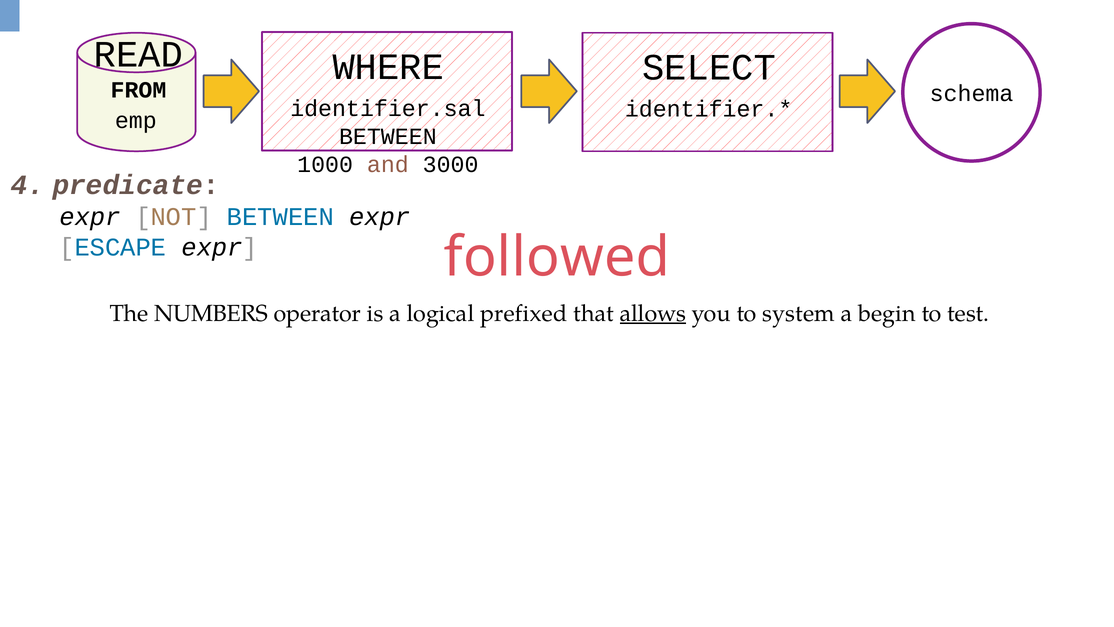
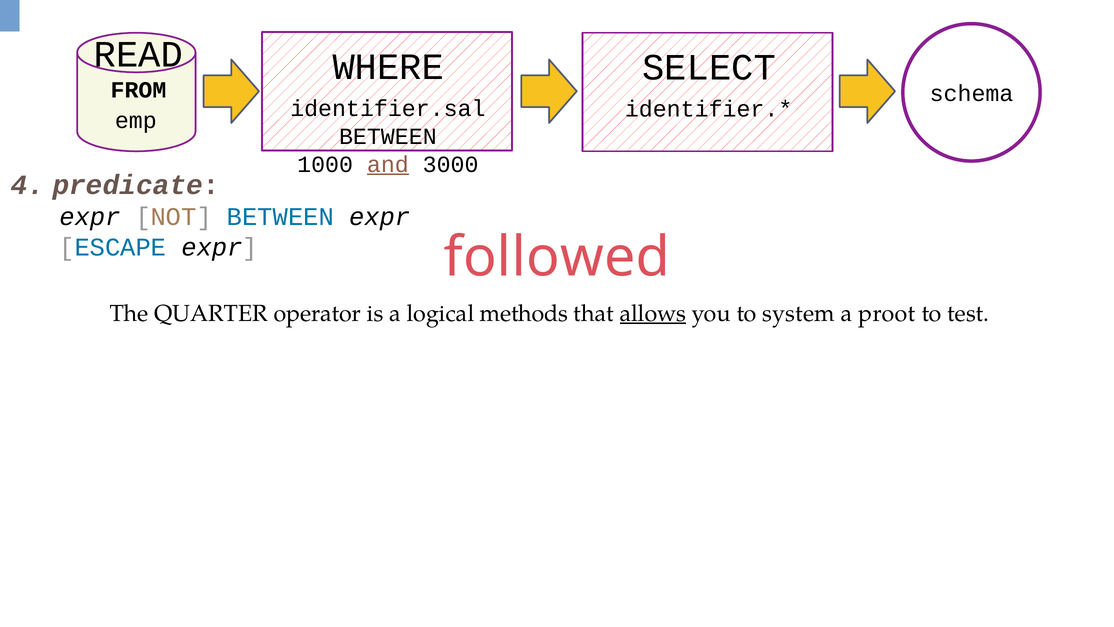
and underline: none -> present (388, 164)
NUMBERS: NUMBERS -> QUARTER (211, 313)
prefixed: prefixed -> methods (524, 313)
begin: begin -> proot (887, 313)
